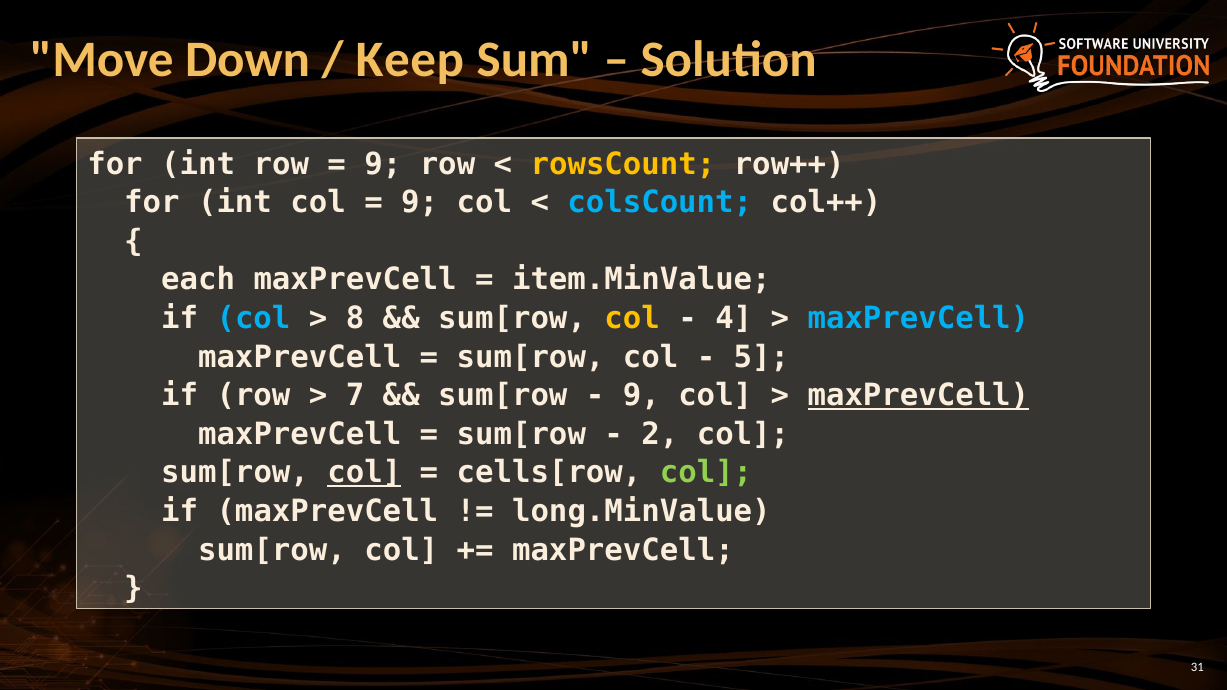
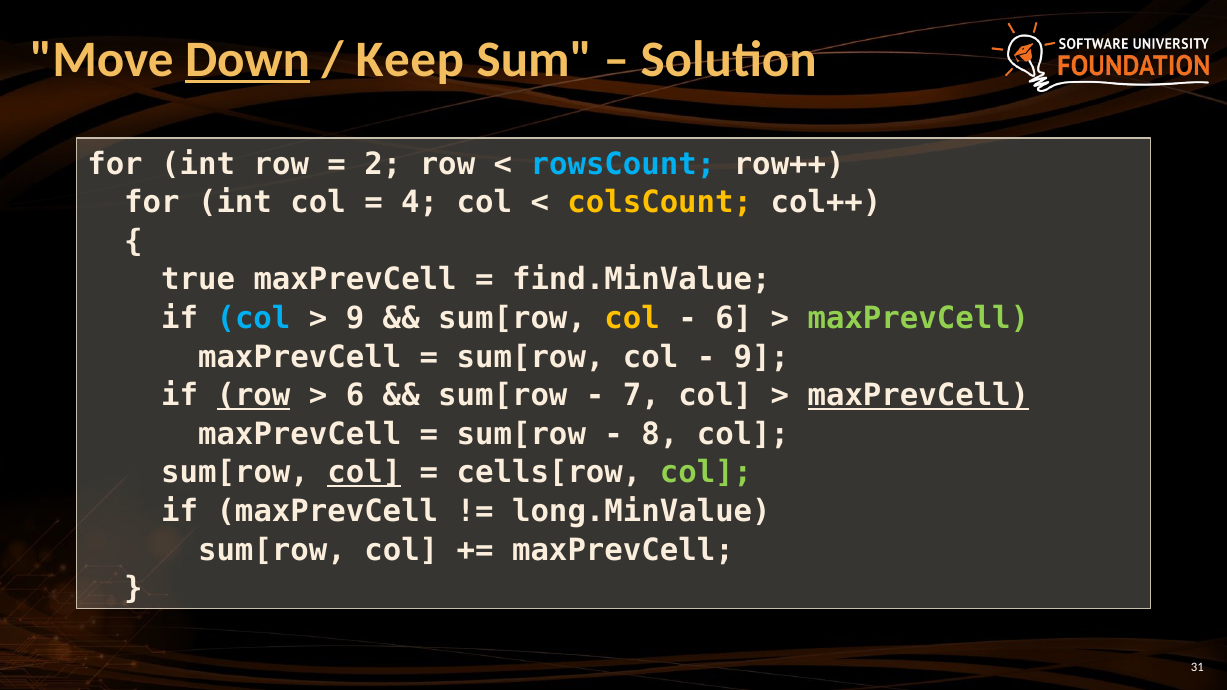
Down underline: none -> present (248, 60)
9: 9 -> 2 (383, 164)
rowsCount colour: yellow -> light blue (623, 164)
9: 9 -> 4 (420, 203)
colsCount colour: light blue -> yellow (660, 203)
each: each -> true (198, 280)
item.MinValue: item.MinValue -> find.MinValue (641, 280)
8: 8 -> 9 (355, 319)
4: 4 -> 6 (734, 319)
maxPrevCell colour: light blue -> light green (918, 319)
5: 5 -> 9 (761, 357)
row underline: none -> present (253, 396)
7: 7 -> 6 (355, 396)
9: 9 -> 7 (641, 396)
2: 2 -> 8 (660, 434)
